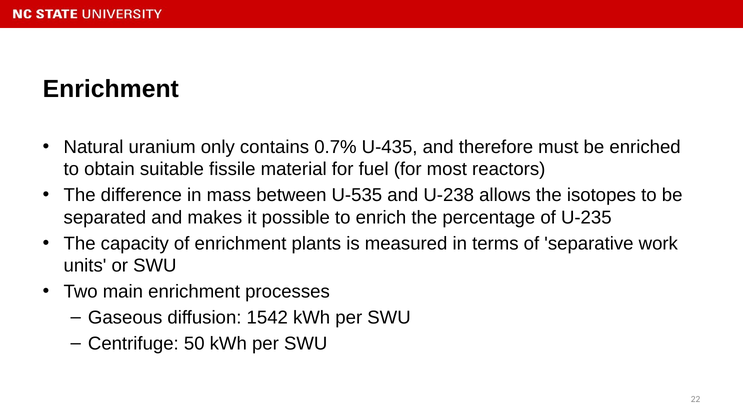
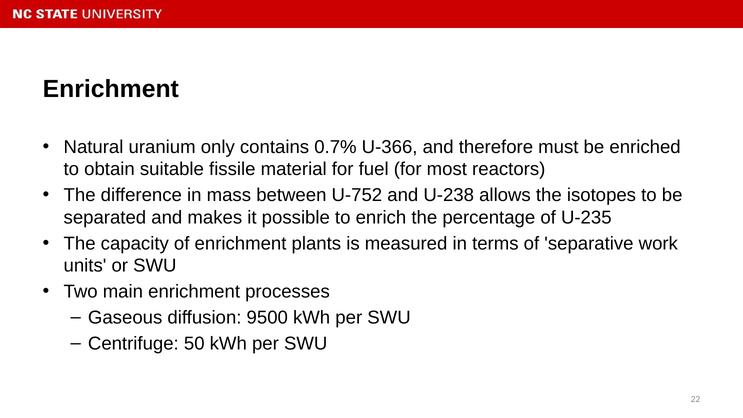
U-435: U-435 -> U-366 (390, 147)
U-535: U-535 -> U-752 (357, 195)
1542: 1542 -> 9500 (267, 318)
